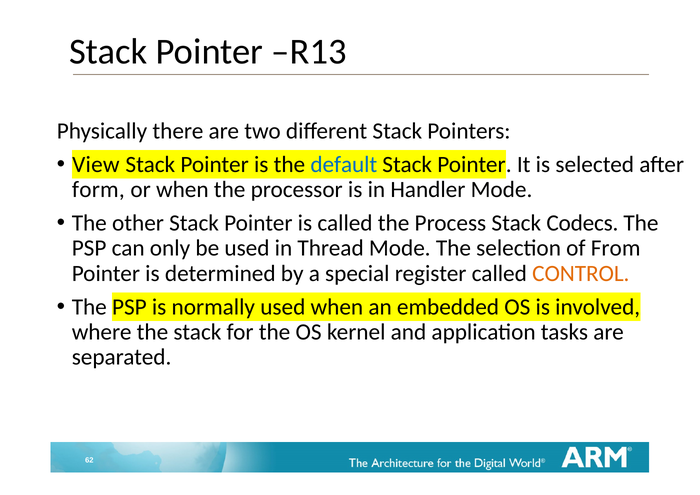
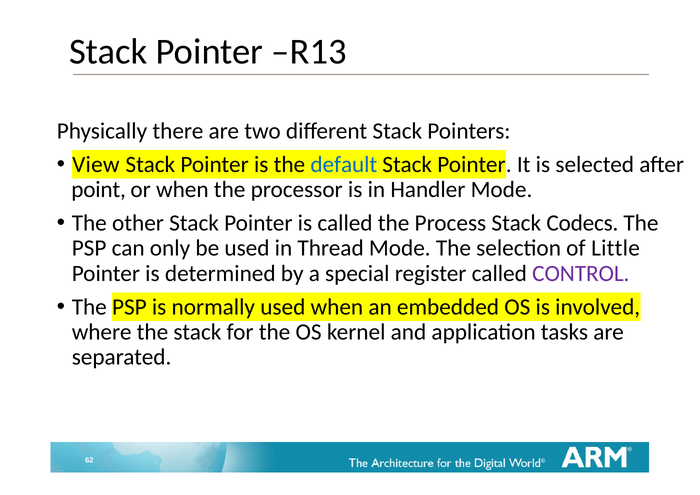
form: form -> point (99, 189)
From: From -> Little (616, 248)
CONTROL colour: orange -> purple (581, 273)
